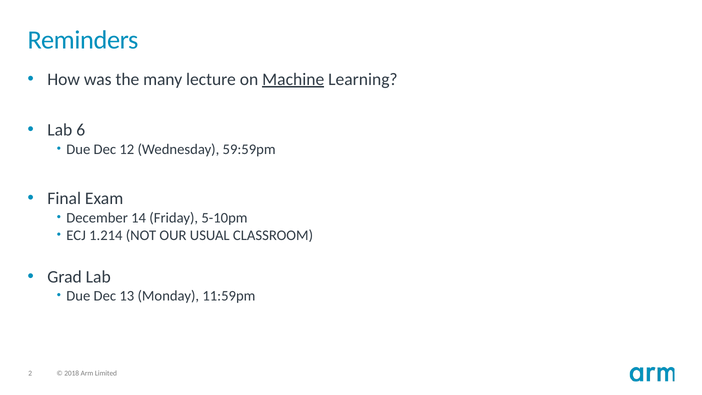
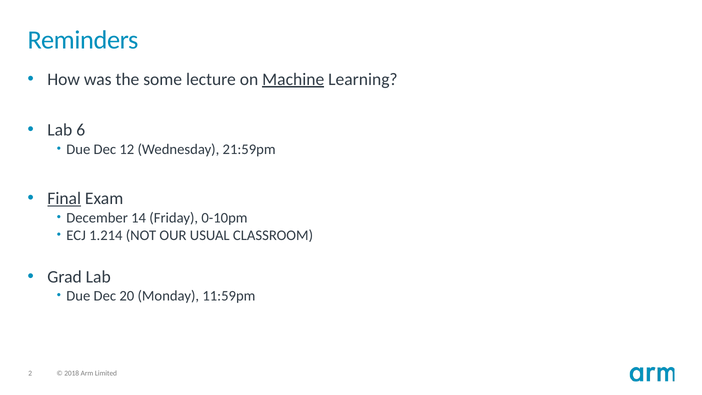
many: many -> some (163, 79)
59:59pm: 59:59pm -> 21:59pm (249, 149)
Final underline: none -> present (64, 199)
5-10pm: 5-10pm -> 0-10pm (224, 218)
13: 13 -> 20 (127, 296)
